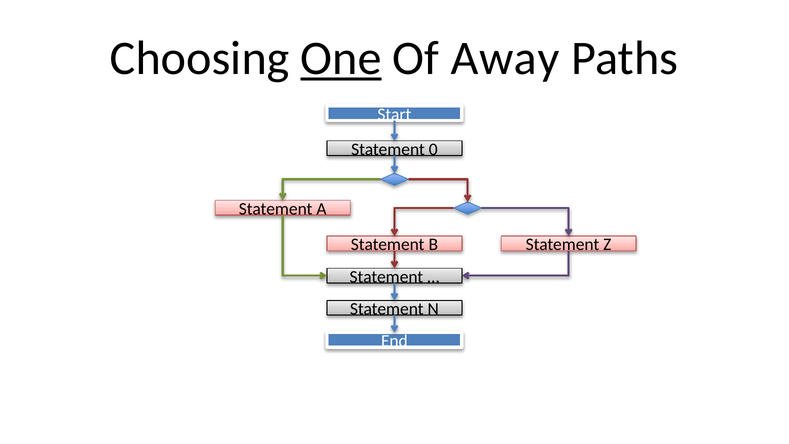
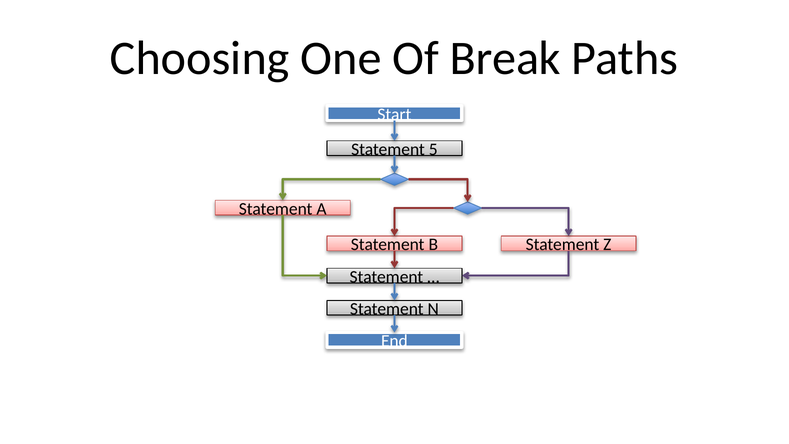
One underline: present -> none (341, 58)
Away: Away -> Break (505, 58)
0: 0 -> 5 (433, 149)
